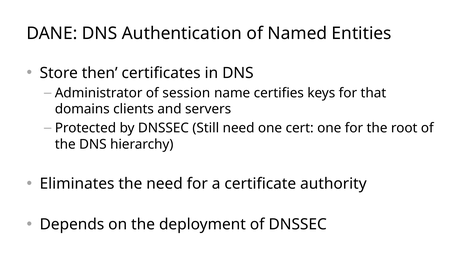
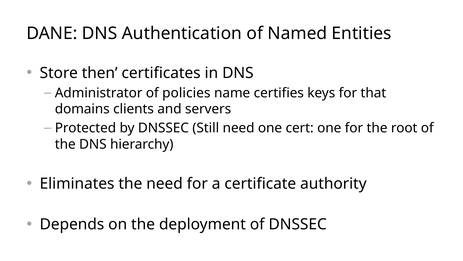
session: session -> policies (186, 93)
